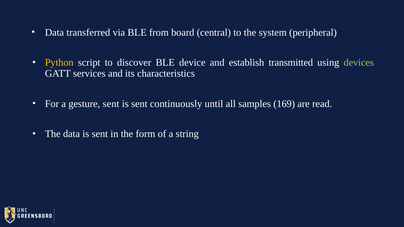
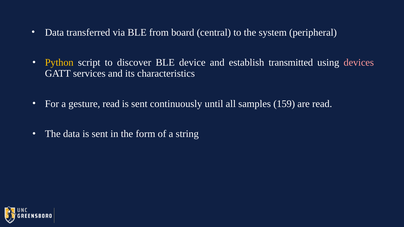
devices colour: light green -> pink (359, 63)
gesture sent: sent -> read (111, 104)
169: 169 -> 159 (284, 104)
